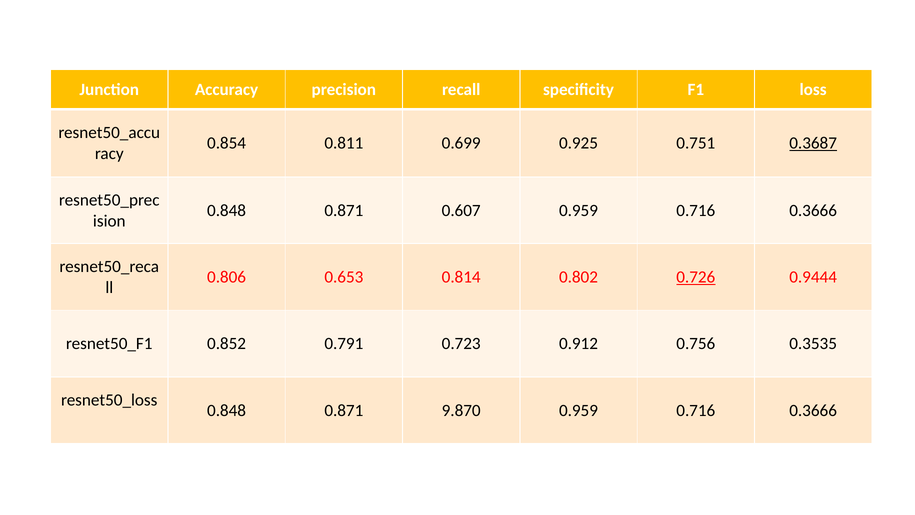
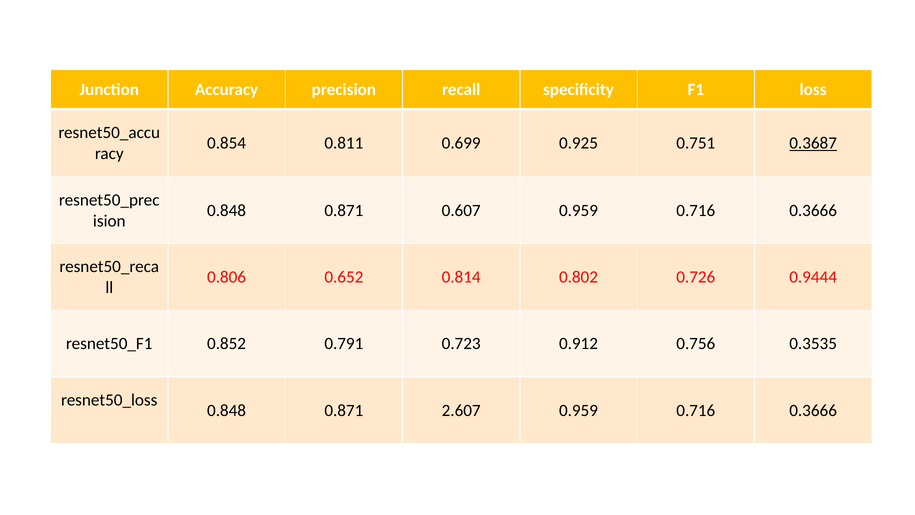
0.653: 0.653 -> 0.652 (344, 277)
0.726 underline: present -> none (696, 277)
9.870: 9.870 -> 2.607 (461, 410)
